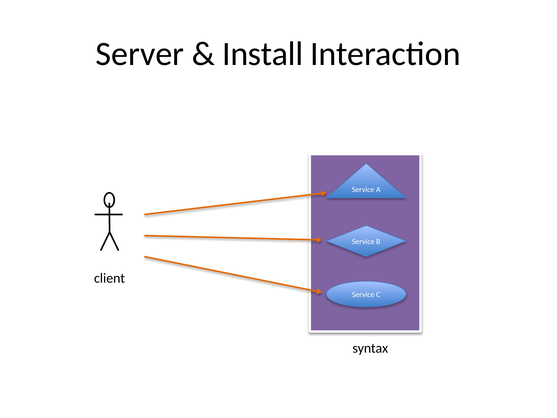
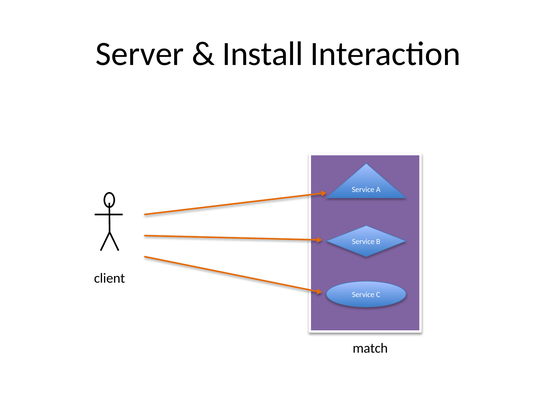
syntax: syntax -> match (370, 348)
